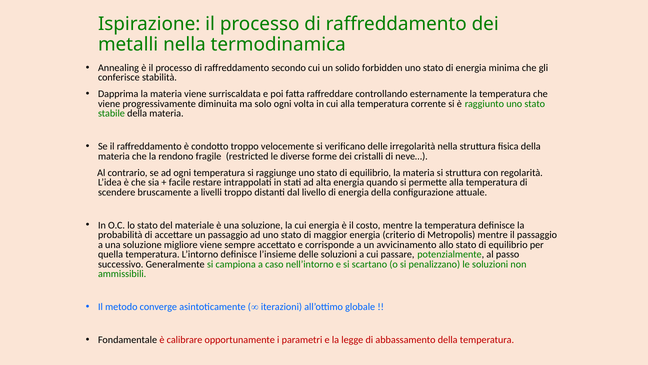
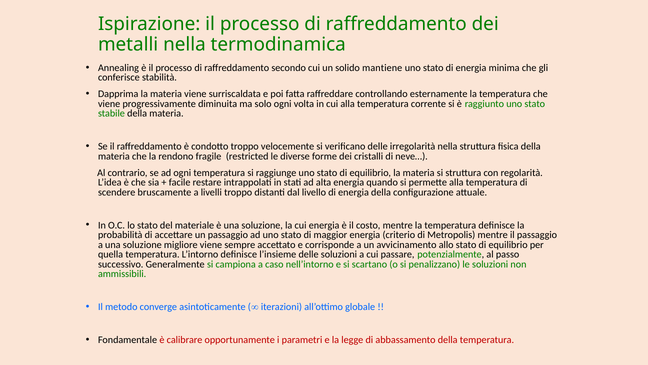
forbidden: forbidden -> mantiene (382, 68)
